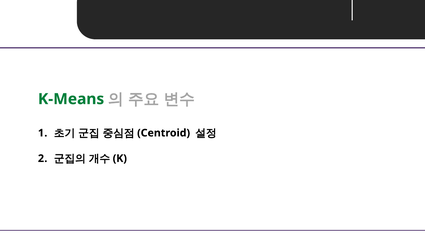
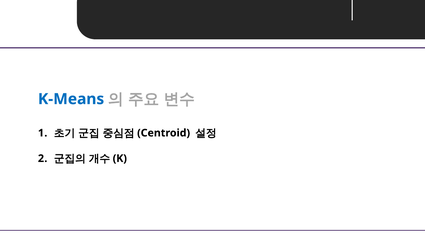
K-Means colour: green -> blue (71, 99)
